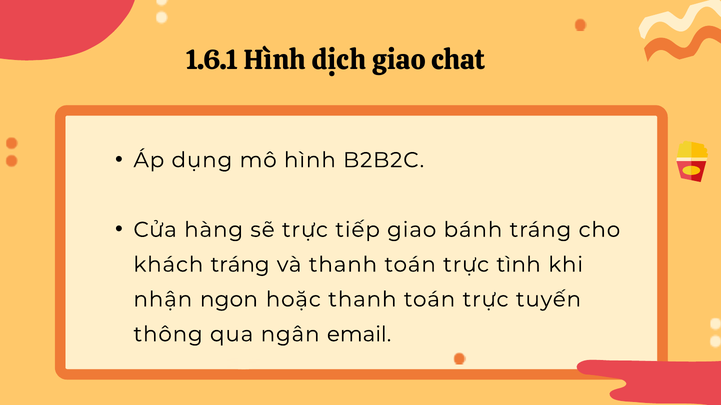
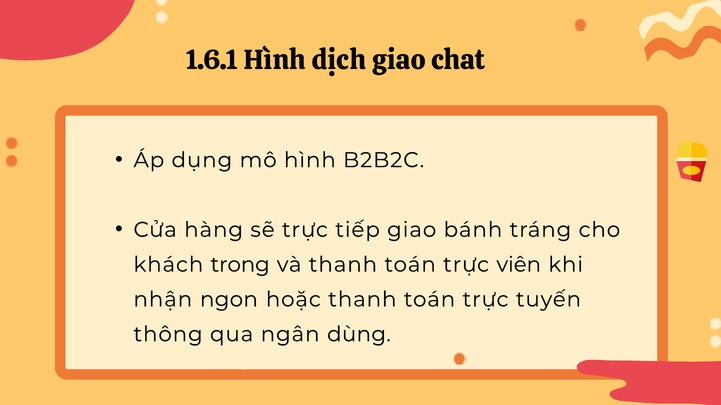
khách tráng: tráng -> trong (240, 265)
tình: tình -> viên (519, 265)
email: email -> dùng (359, 335)
